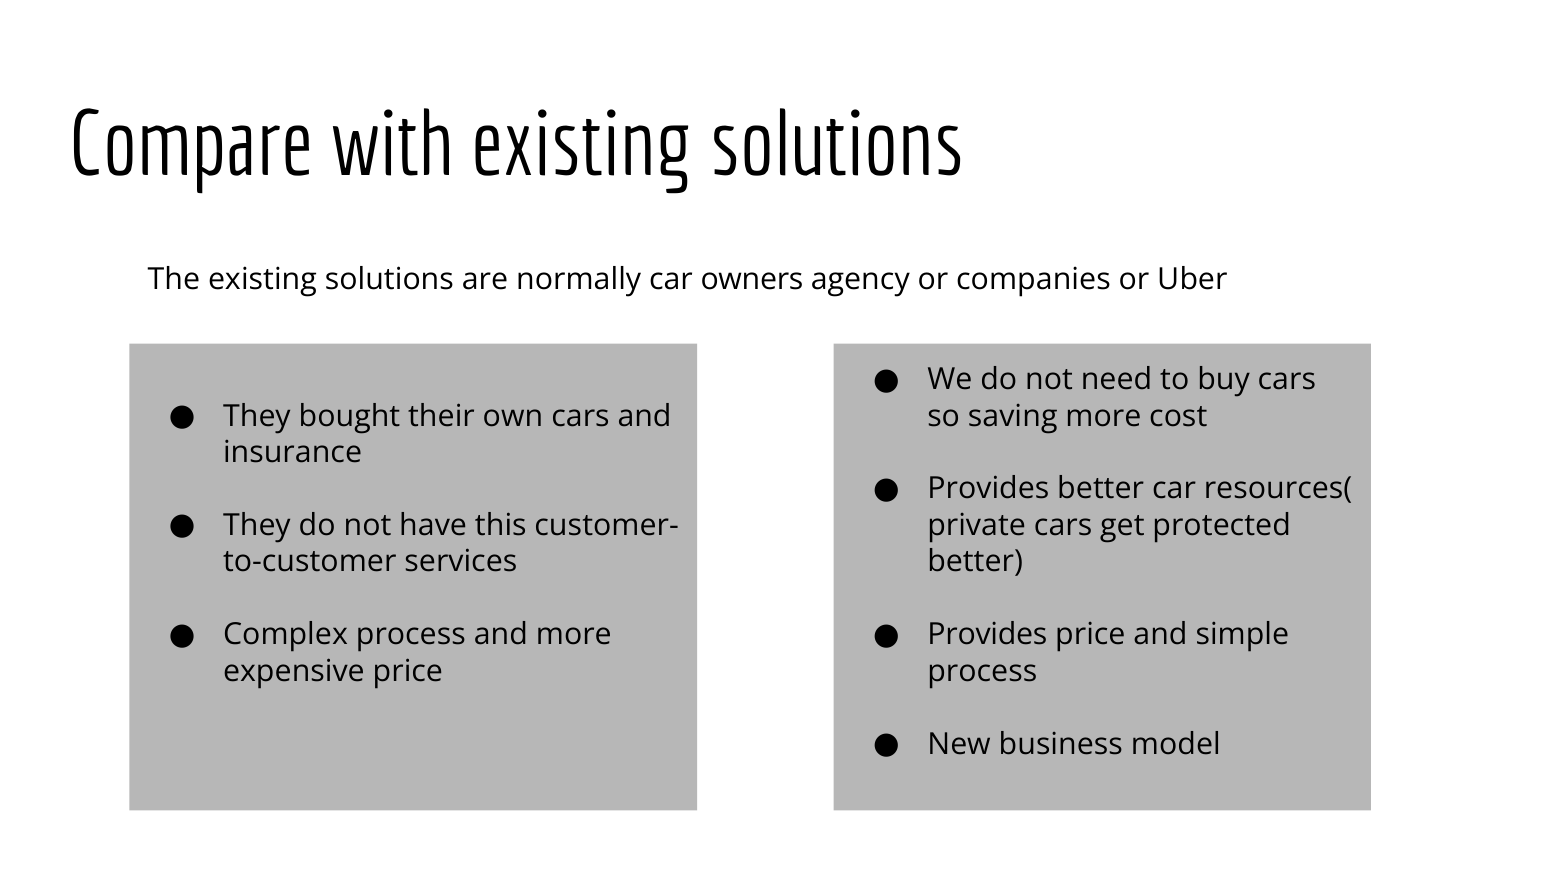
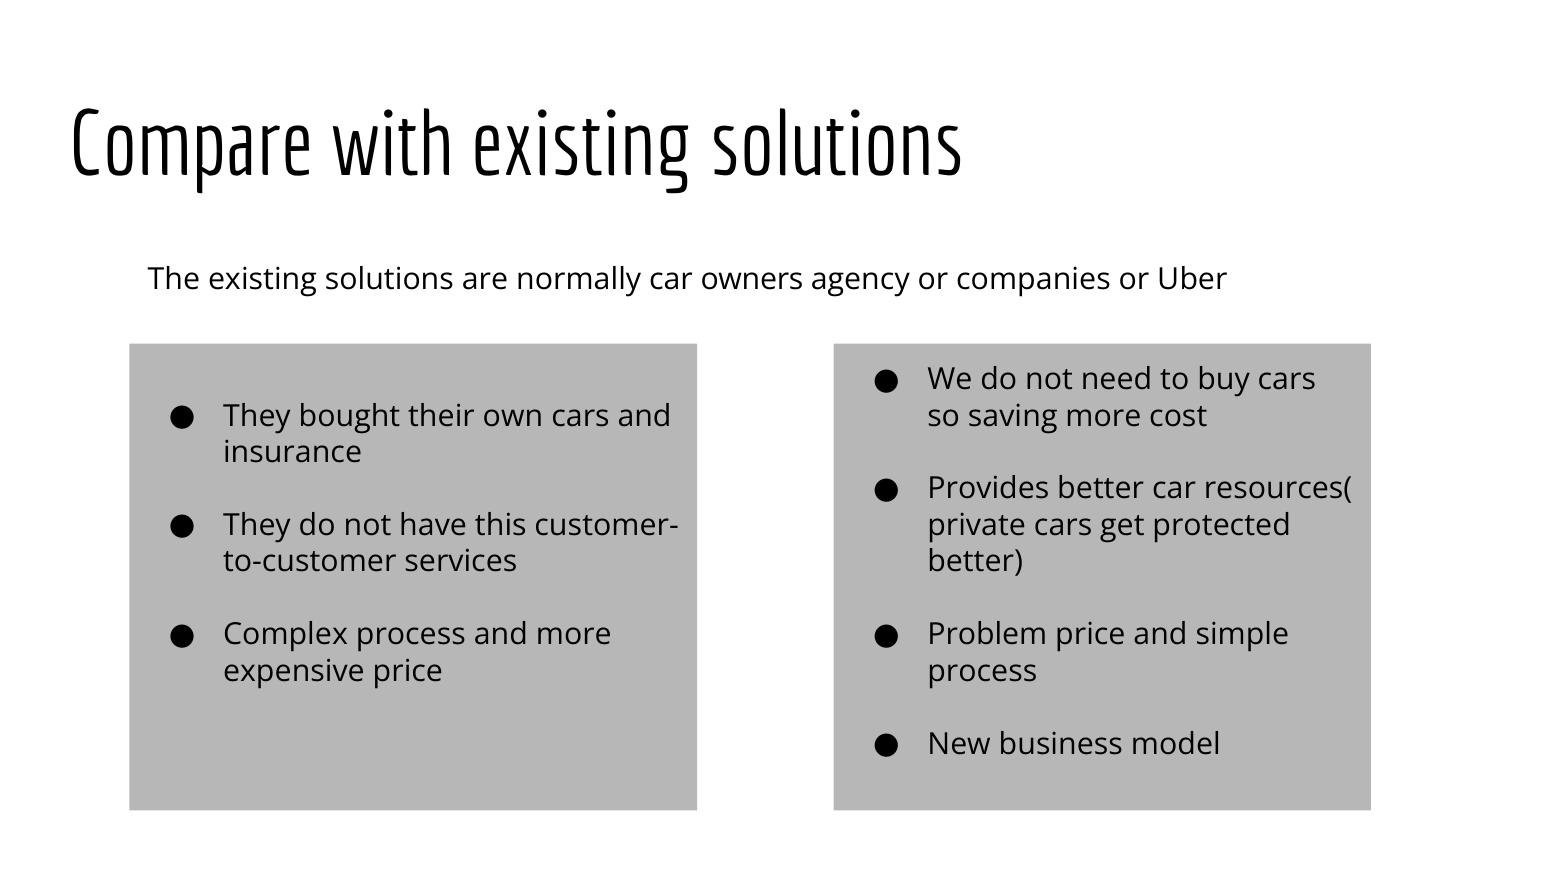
Provides: Provides -> Problem (987, 635)
